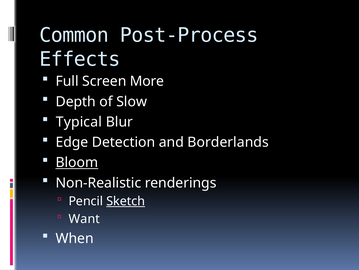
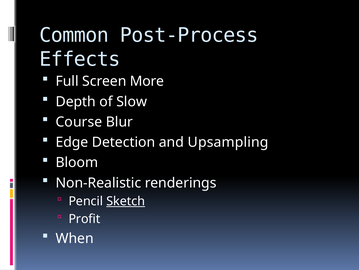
Typical: Typical -> Course (79, 122)
Borderlands: Borderlands -> Upsampling (228, 142)
Bloom underline: present -> none (77, 162)
Want: Want -> Profit (84, 218)
